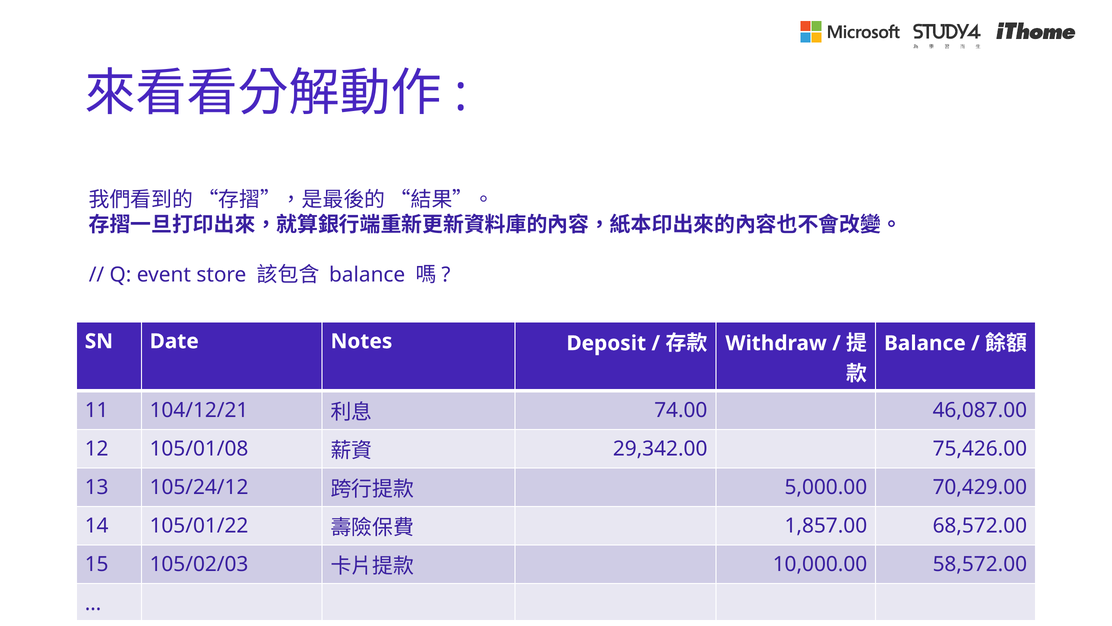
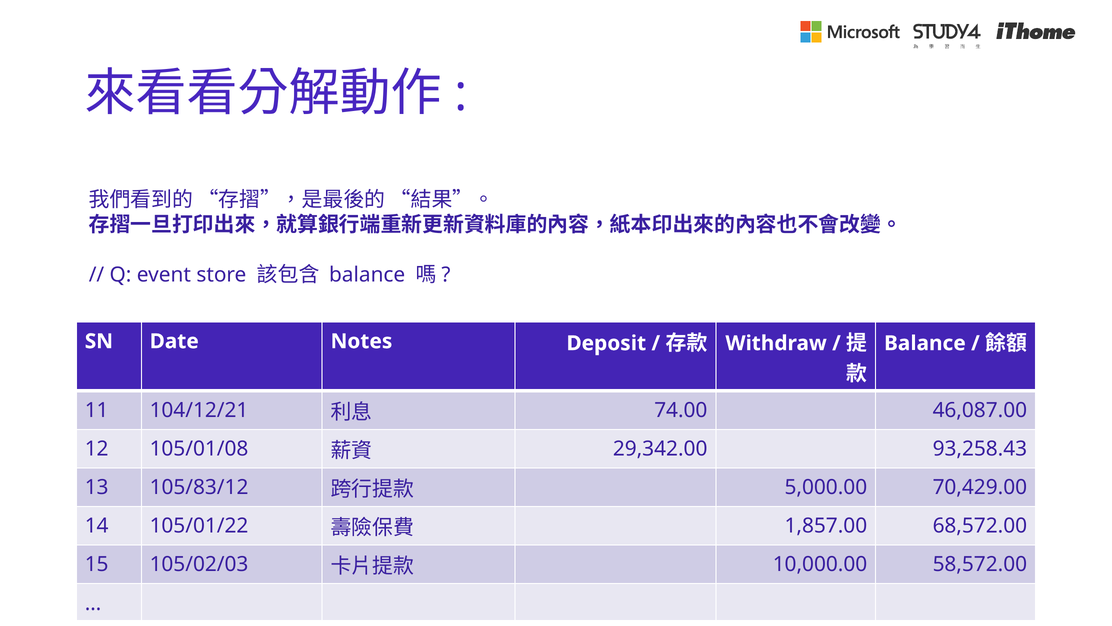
75,426.00: 75,426.00 -> 93,258.43 (980, 448)
105/24/12: 105/24/12 -> 105/83/12 (199, 487)
